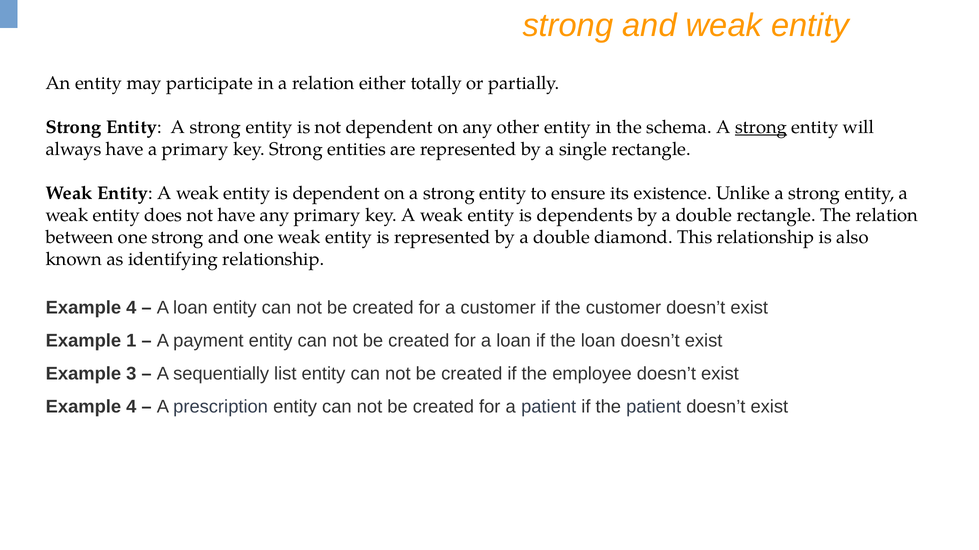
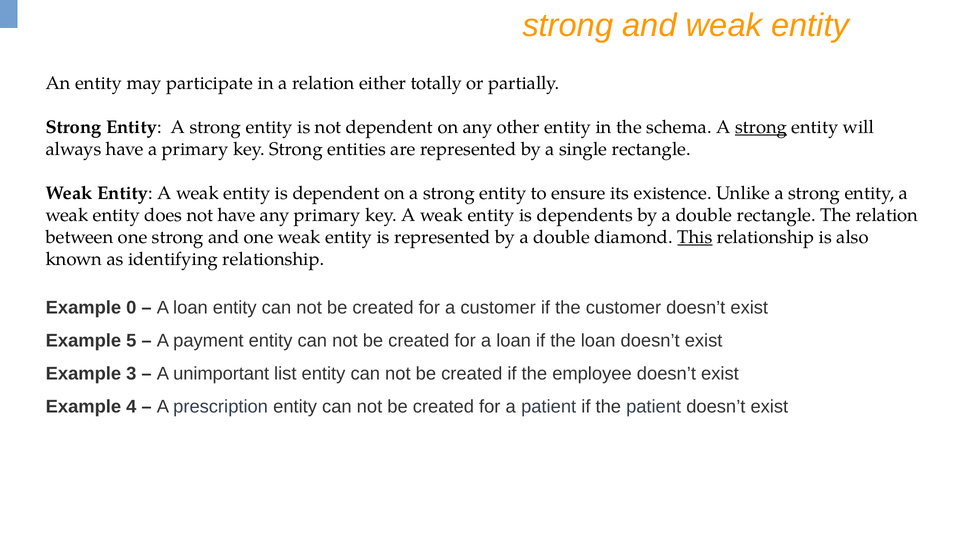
This underline: none -> present (695, 237)
4: 4 -> 0 (131, 308)
1: 1 -> 5 (131, 341)
sequentially: sequentially -> unimportant (221, 374)
